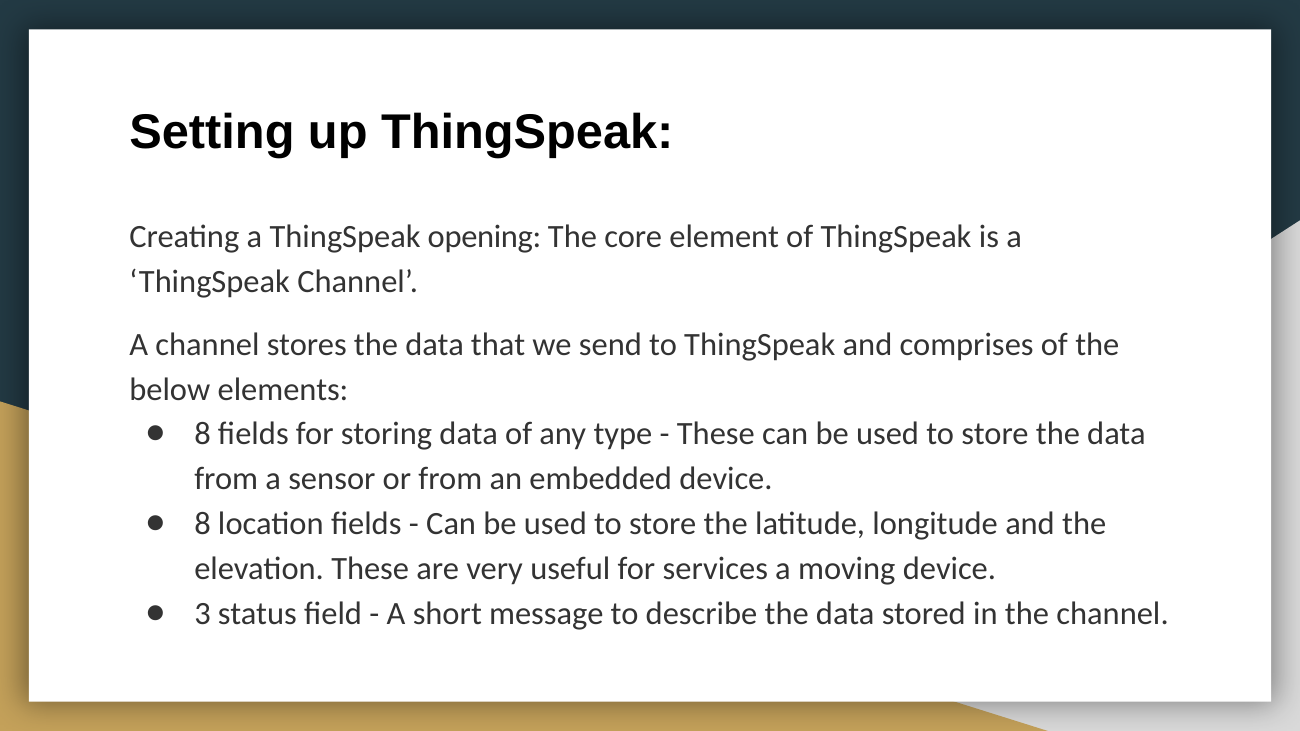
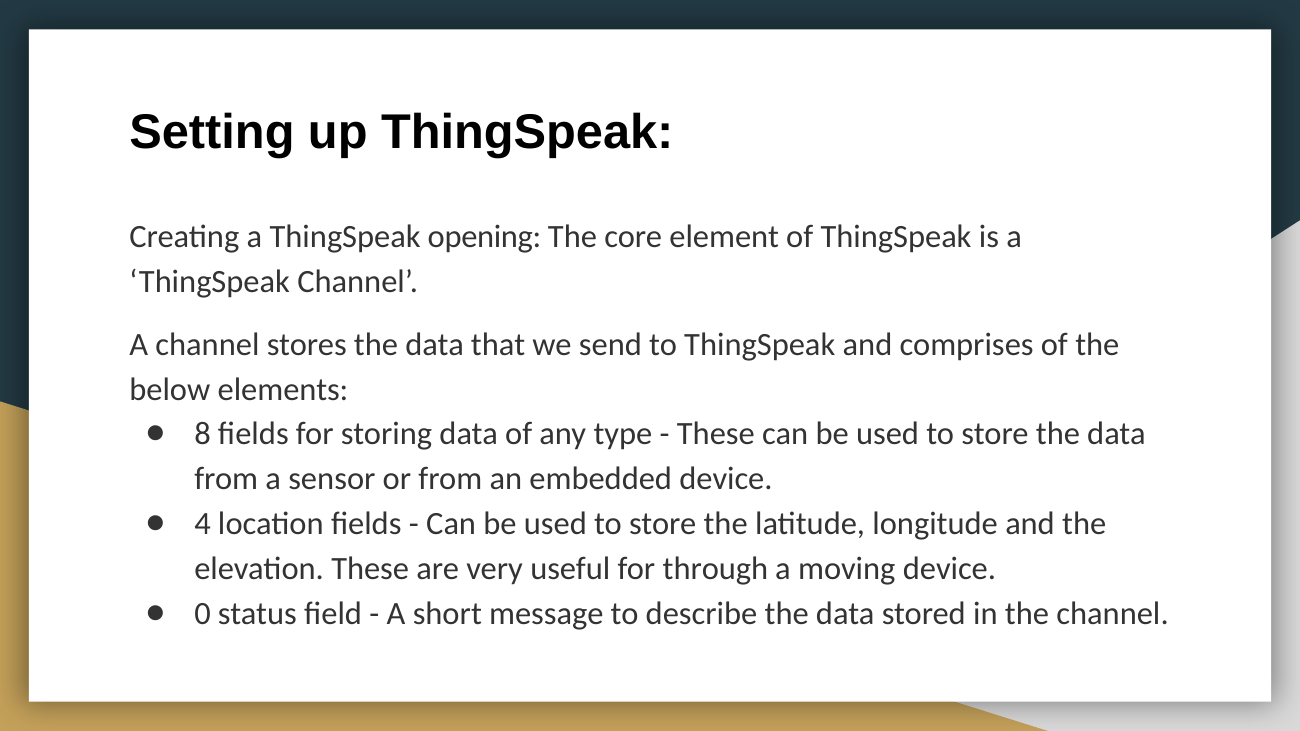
8: 8 -> 4 (203, 524)
services: services -> through (715, 569)
3: 3 -> 0 (203, 614)
